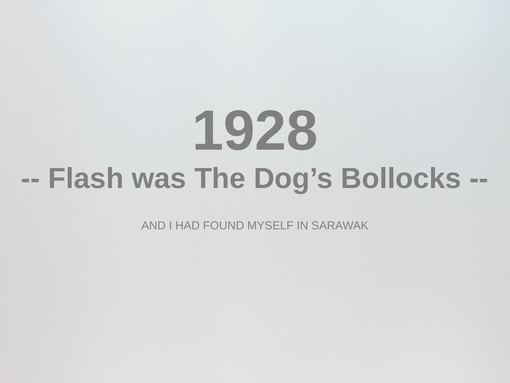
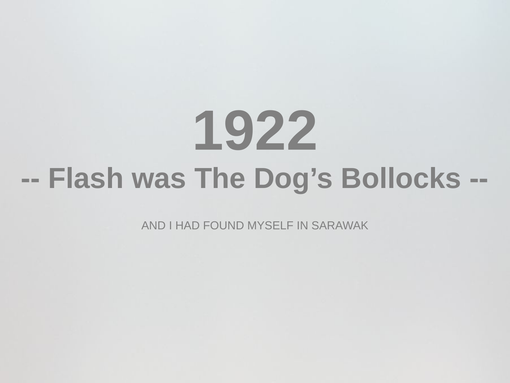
1928: 1928 -> 1922 (255, 131)
